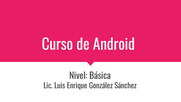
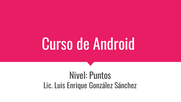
Básica: Básica -> Puntos (100, 76)
